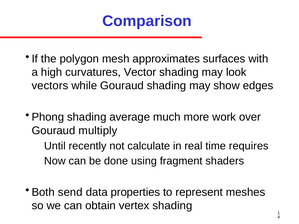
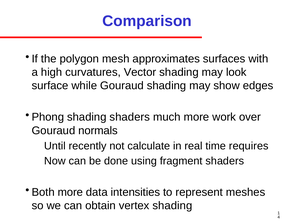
vectors: vectors -> surface (50, 86)
shading average: average -> shaders (130, 117)
multiply: multiply -> normals (98, 131)
Both send: send -> more (70, 192)
properties: properties -> intensities (135, 192)
